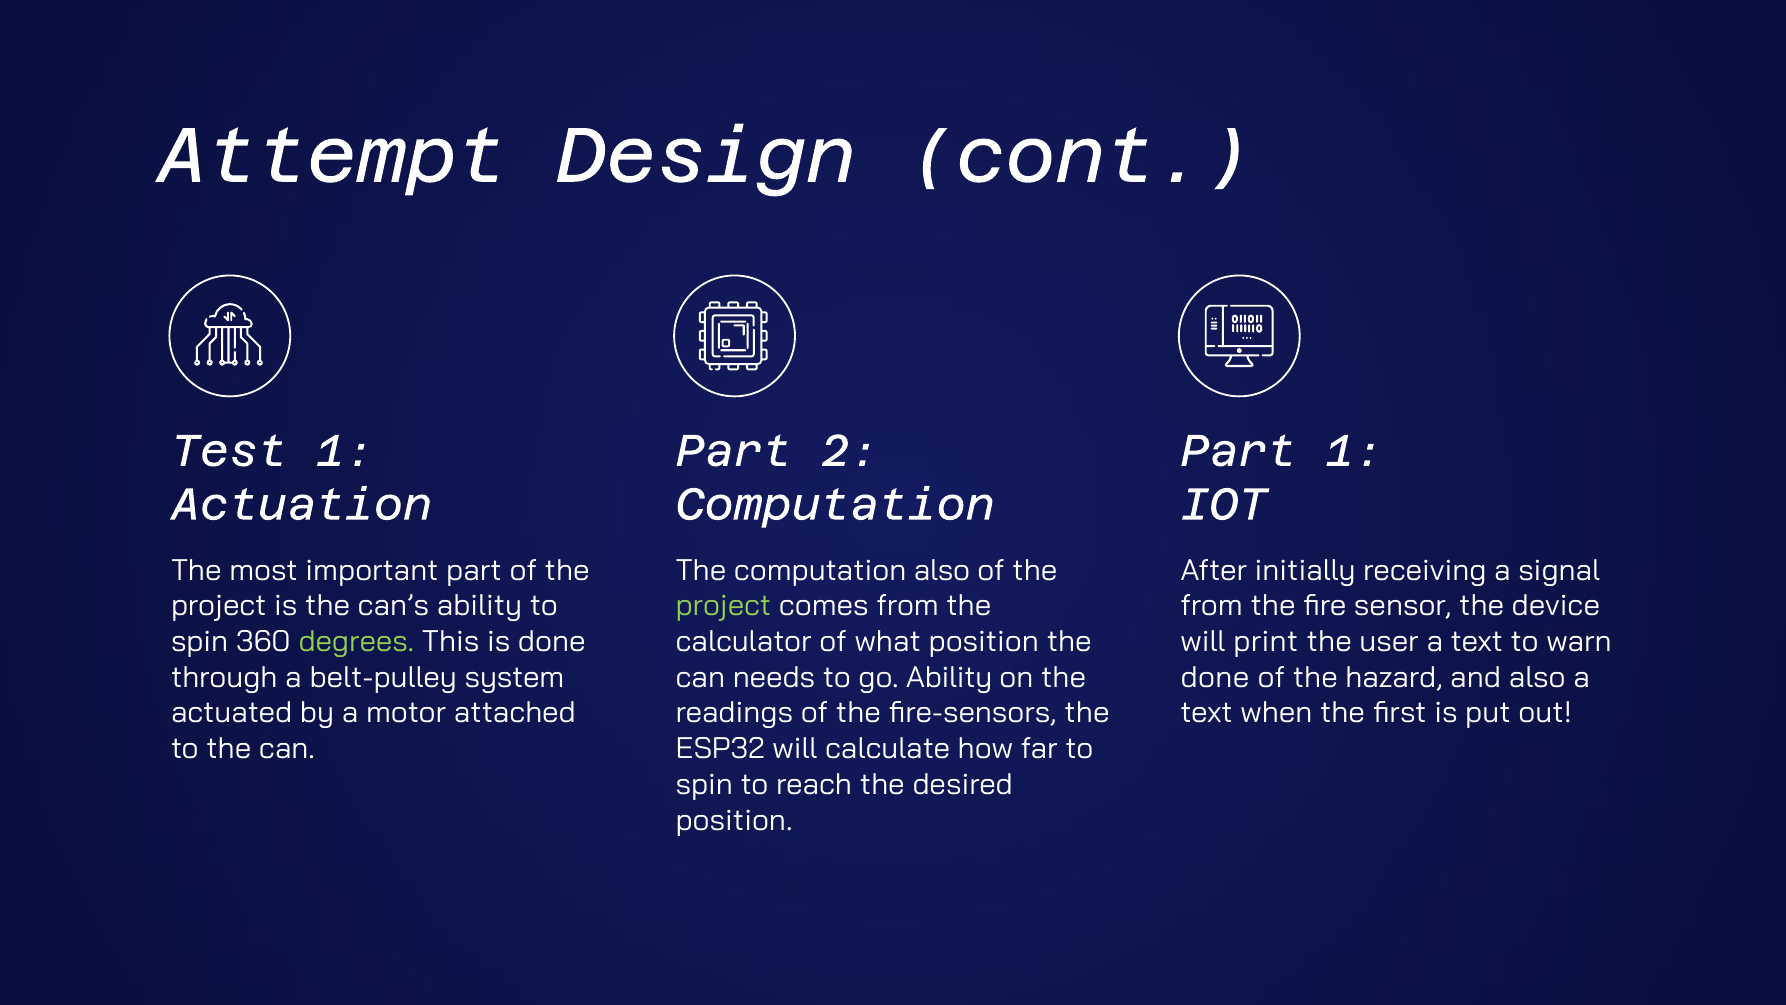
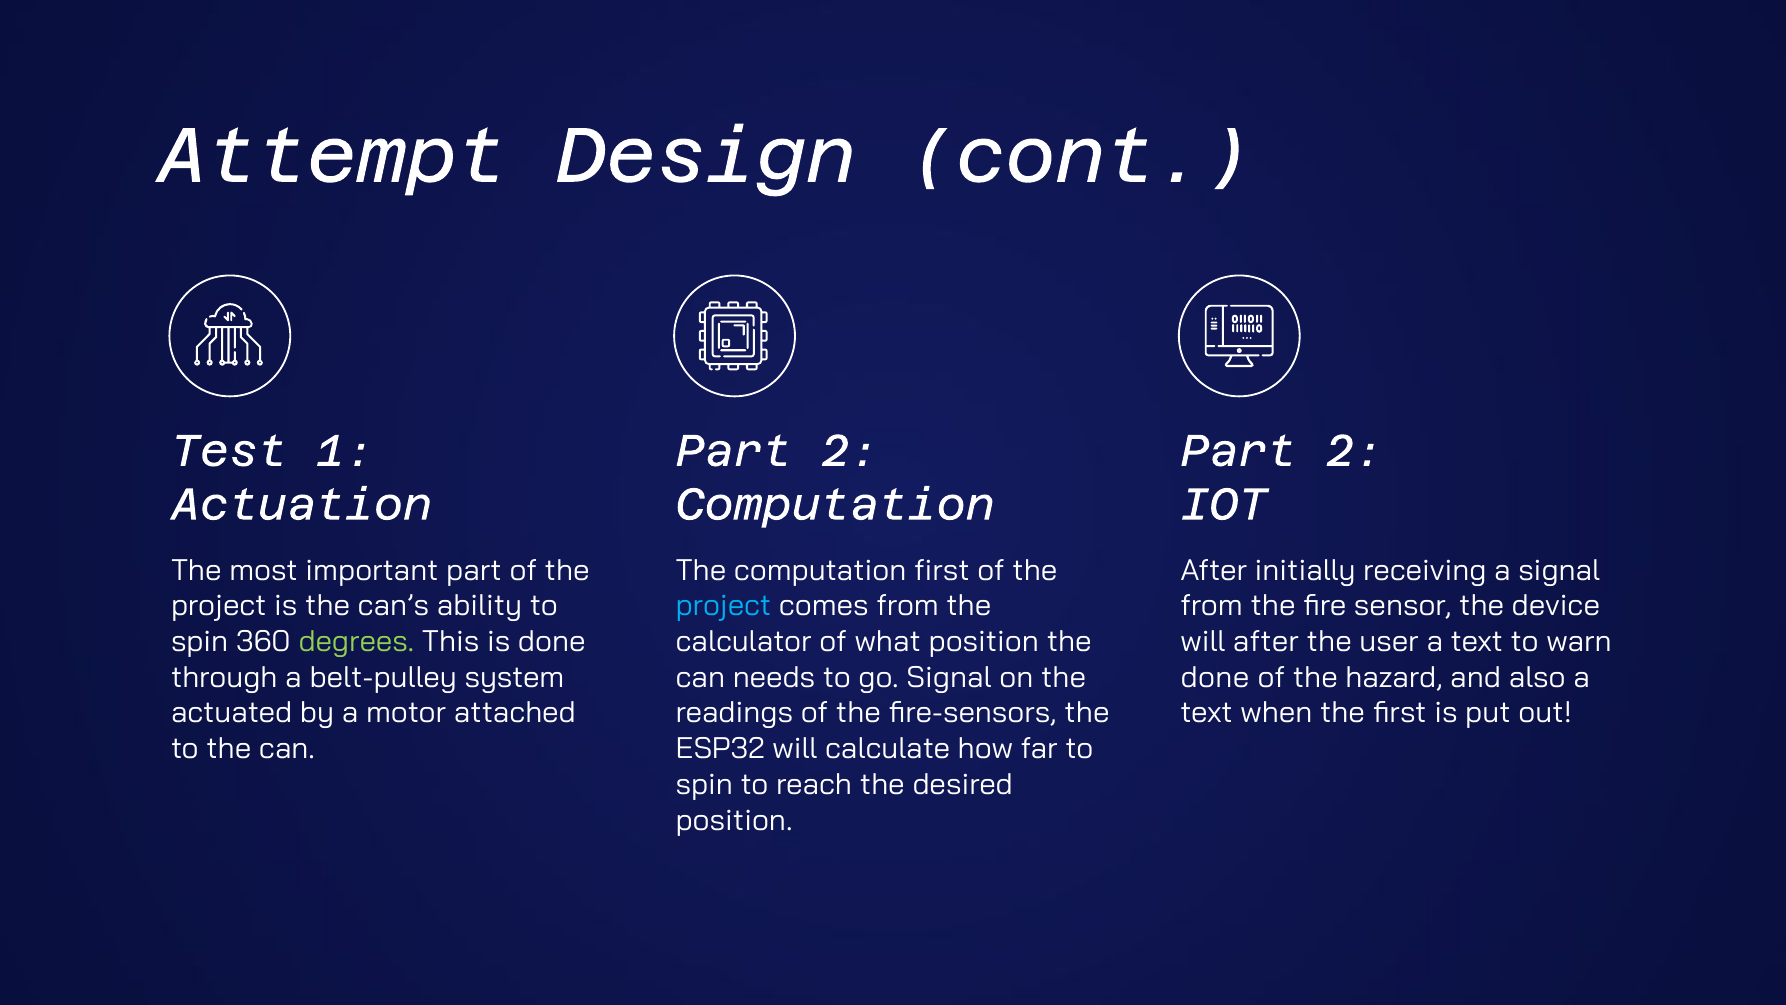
1: 1 -> 2 (1354, 451)
computation also: also -> first (942, 570)
project colour: light green -> light blue (723, 606)
will print: print -> after (1266, 641)
go Ability: Ability -> Signal (949, 677)
